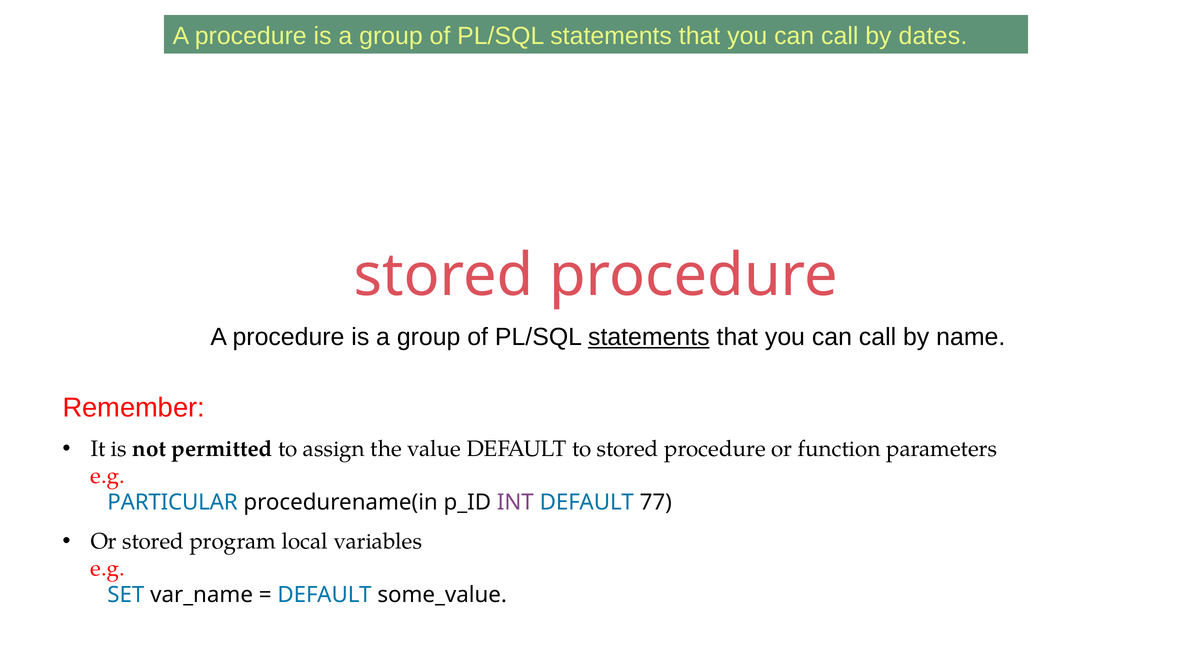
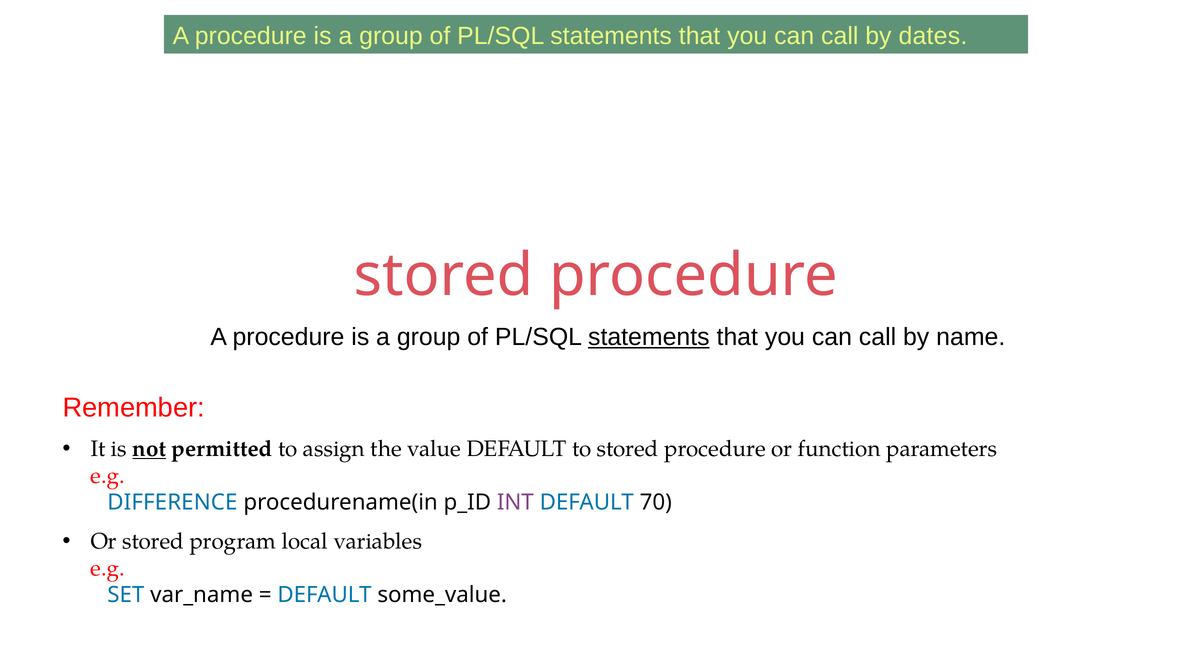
not underline: none -> present (149, 449)
PARTICULAR: PARTICULAR -> DIFFERENCE (172, 502)
77: 77 -> 70 (656, 502)
